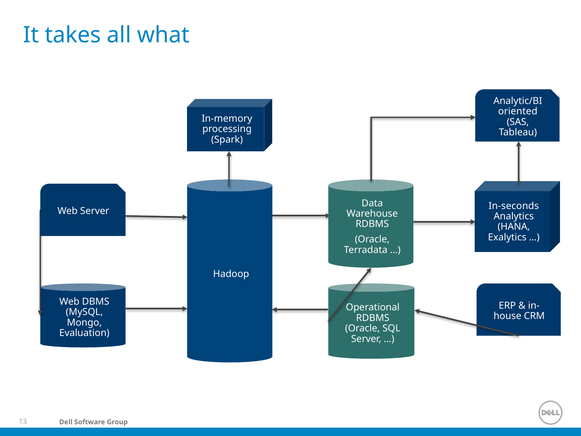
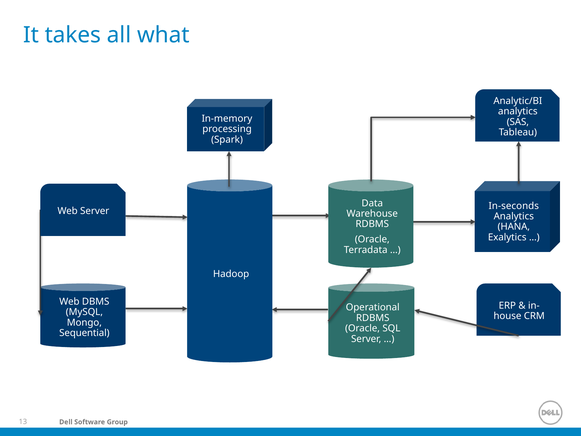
oriented: oriented -> analytics (518, 111)
Evaluation: Evaluation -> Sequential (84, 333)
